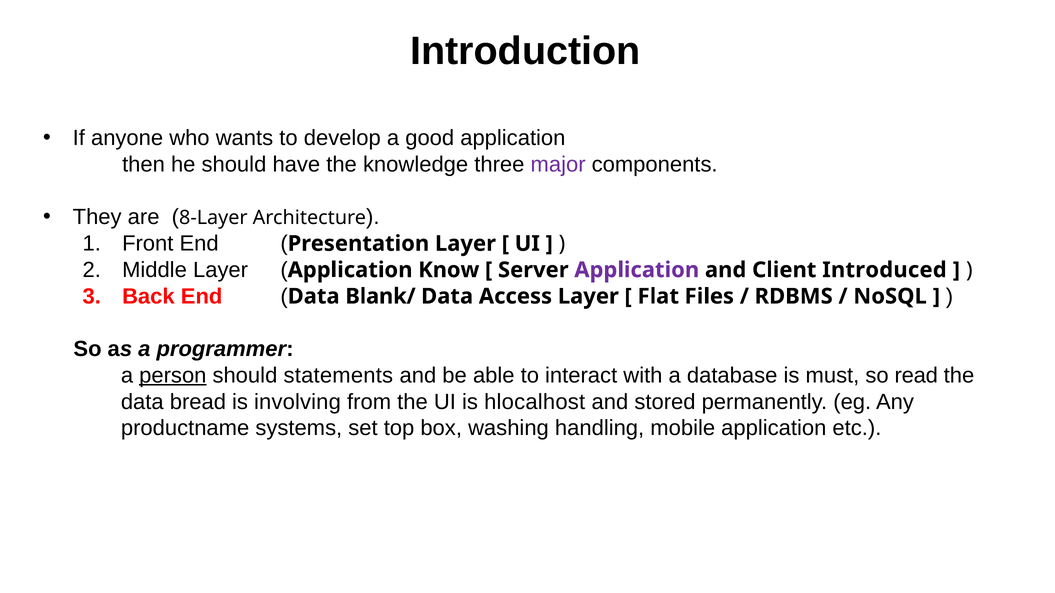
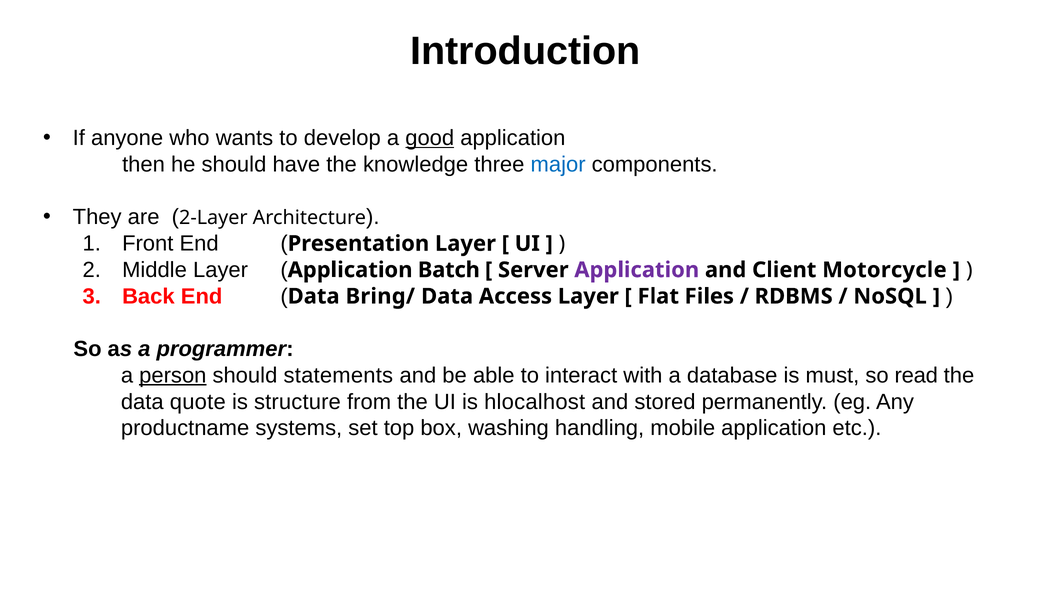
good underline: none -> present (430, 138)
major colour: purple -> blue (558, 165)
8-Layer: 8-Layer -> 2-Layer (213, 218)
Know: Know -> Batch (449, 270)
Introduced: Introduced -> Motorcycle (884, 270)
Blank/: Blank/ -> Bring/ (380, 297)
bread: bread -> quote (198, 402)
involving: involving -> structure (297, 402)
